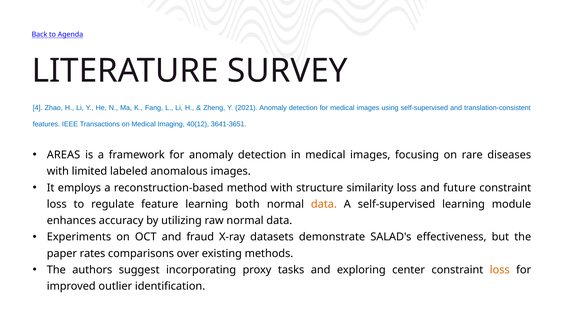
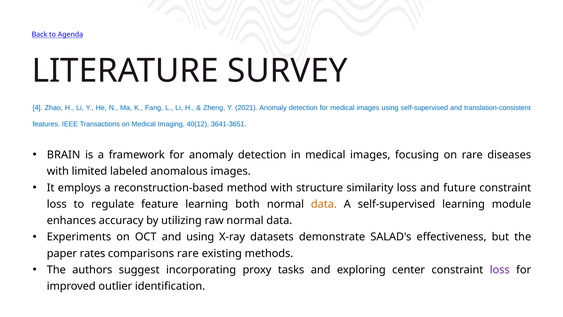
AREAS: AREAS -> BRAIN (64, 155)
and fraud: fraud -> using (200, 237)
comparisons over: over -> rare (188, 253)
loss colour: orange -> purple (500, 270)
